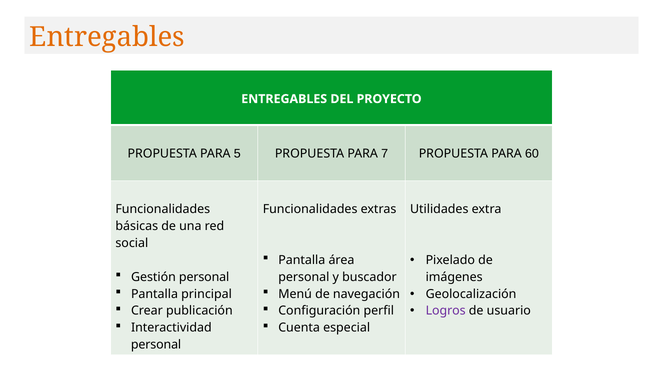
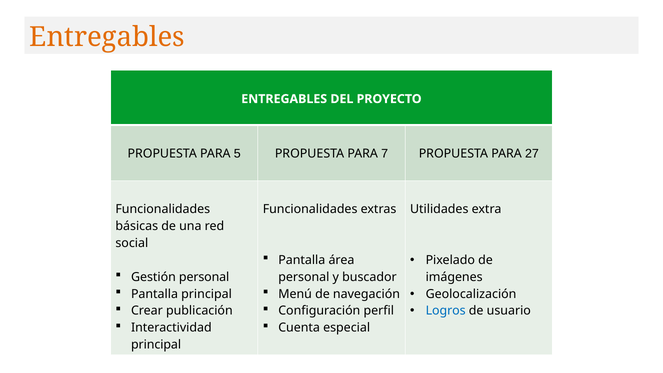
60: 60 -> 27 (532, 154)
Logros colour: purple -> blue (446, 311)
personal: personal -> principal (156, 345)
